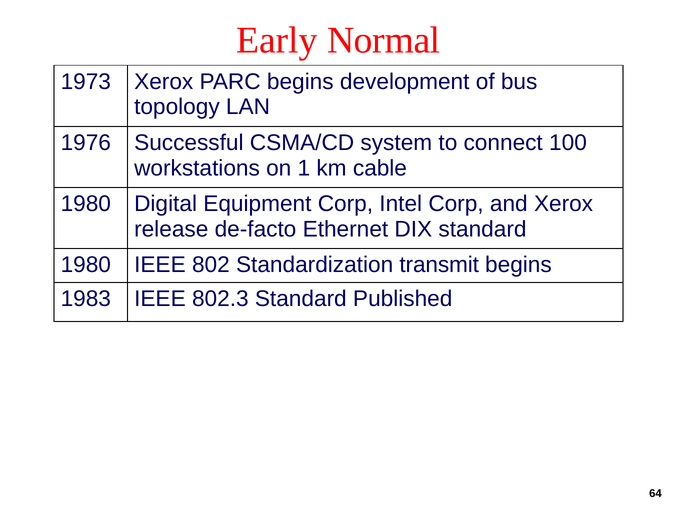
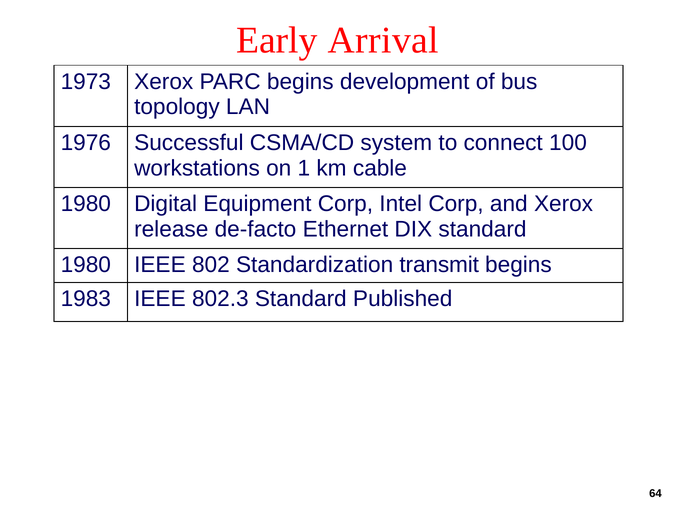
Normal: Normal -> Arrival (383, 40)
